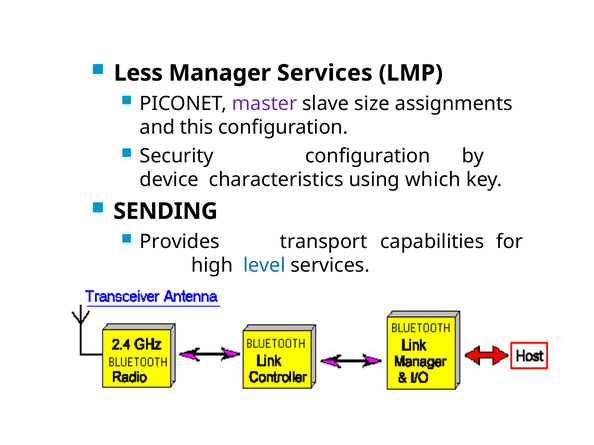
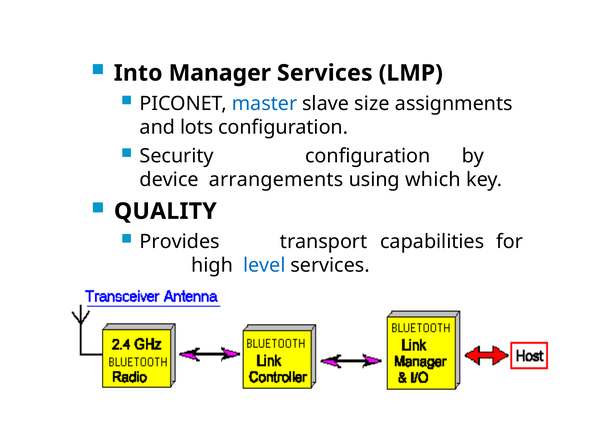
Less: Less -> Into (138, 73)
master colour: purple -> blue (265, 104)
this: this -> lots (197, 127)
characteristics: characteristics -> arrangements (276, 180)
SENDING: SENDING -> QUALITY (165, 212)
